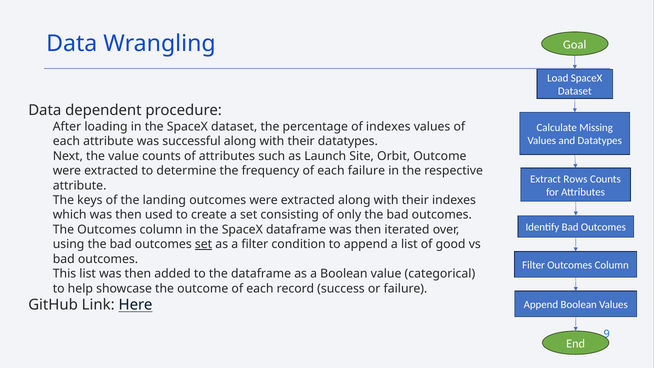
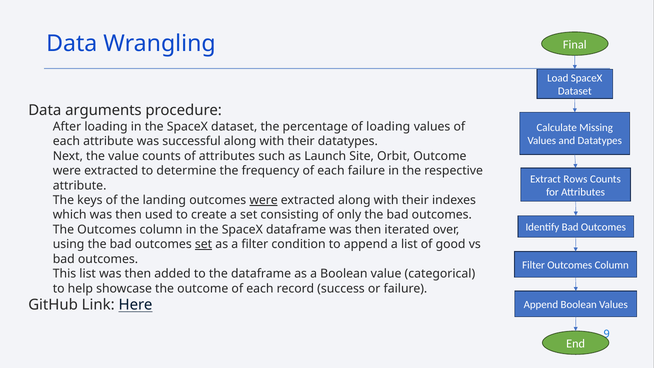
Goal: Goal -> Final (575, 44)
dependent: dependent -> arguments (103, 110)
of indexes: indexes -> loading (388, 127)
were underline: none -> present (264, 200)
